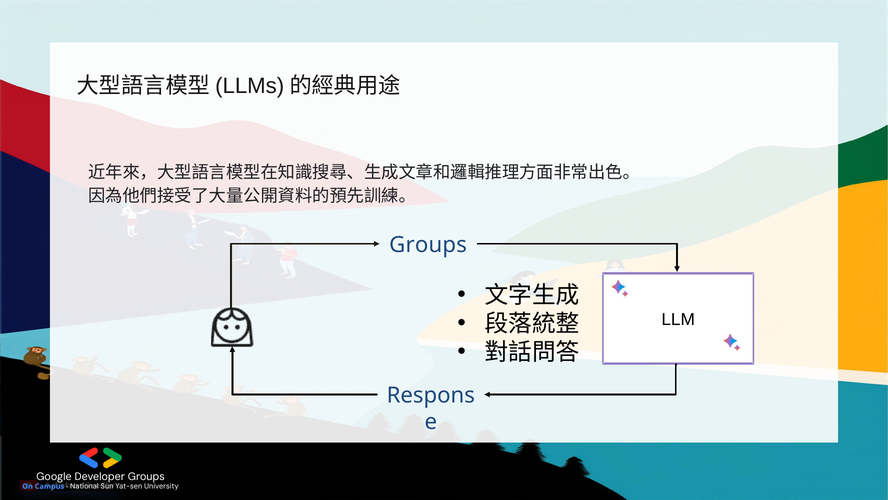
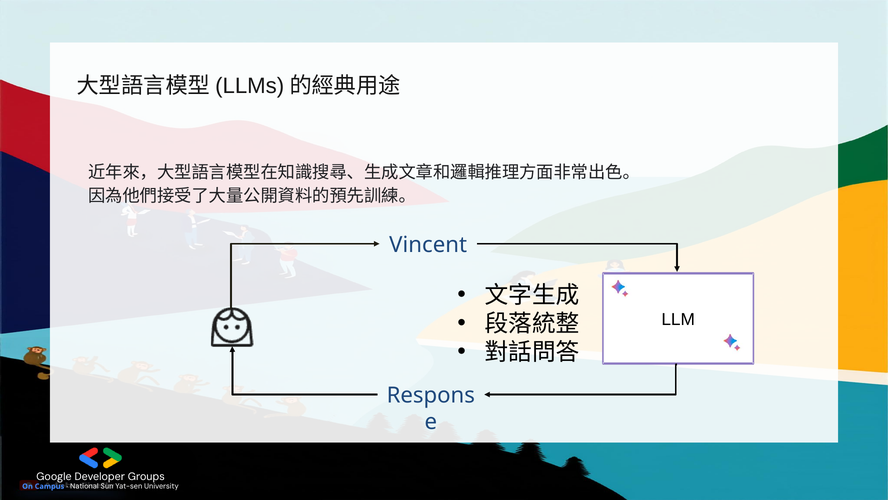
Groups: Groups -> Vincent (428, 244)
